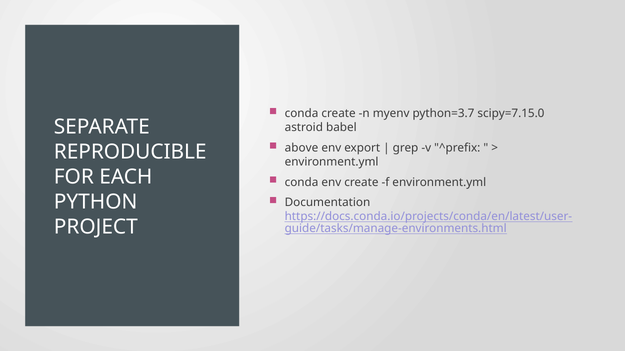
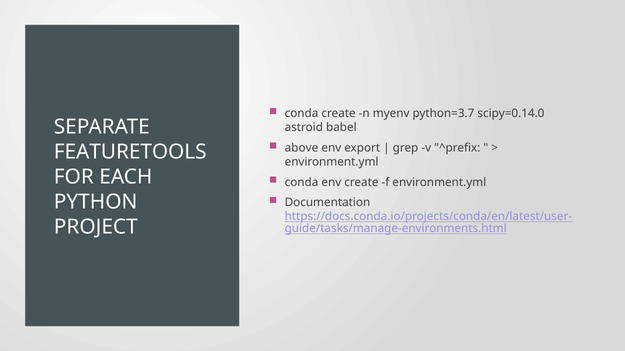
scipy=7.15.0: scipy=7.15.0 -> scipy=0.14.0 (511, 114)
REPRODUCIBLE: REPRODUCIBLE -> FEATURETOOLS (130, 152)
